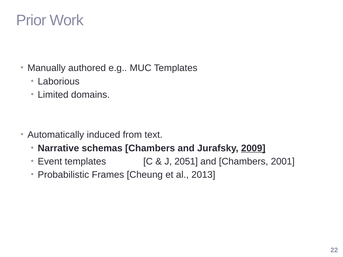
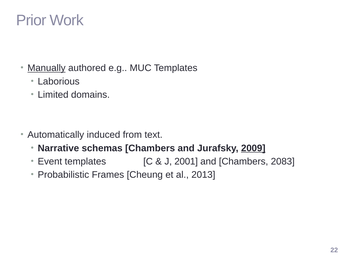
Manually underline: none -> present (47, 68)
2051: 2051 -> 2001 (186, 162)
2001: 2001 -> 2083 (283, 162)
